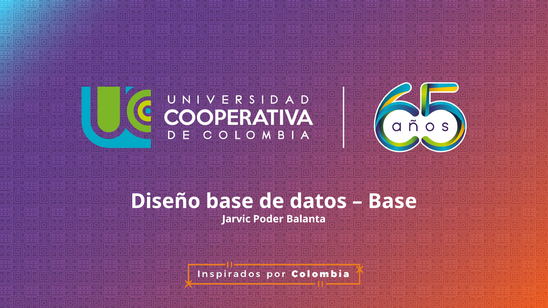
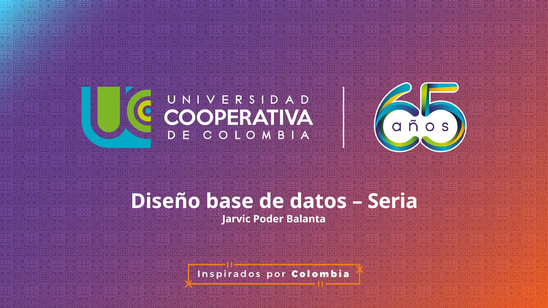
Base: Base -> Seria (393, 201)
